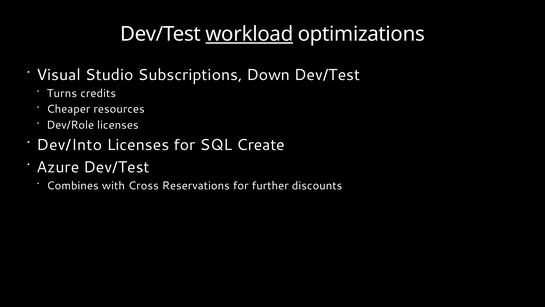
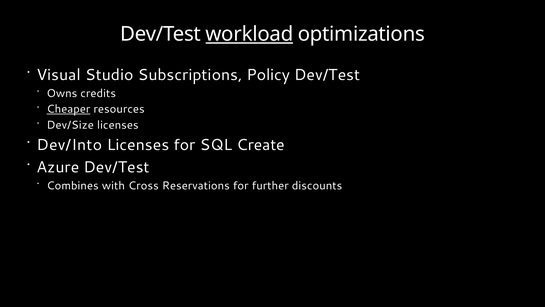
Down: Down -> Policy (268, 75)
Turns: Turns -> Owns (62, 93)
Cheaper underline: none -> present (68, 109)
Dev/Role: Dev/Role -> Dev/Size (70, 125)
